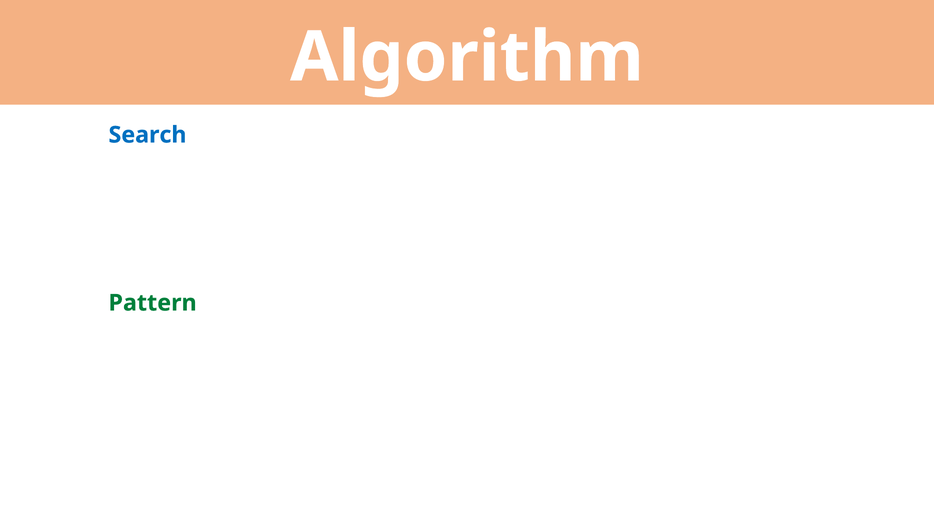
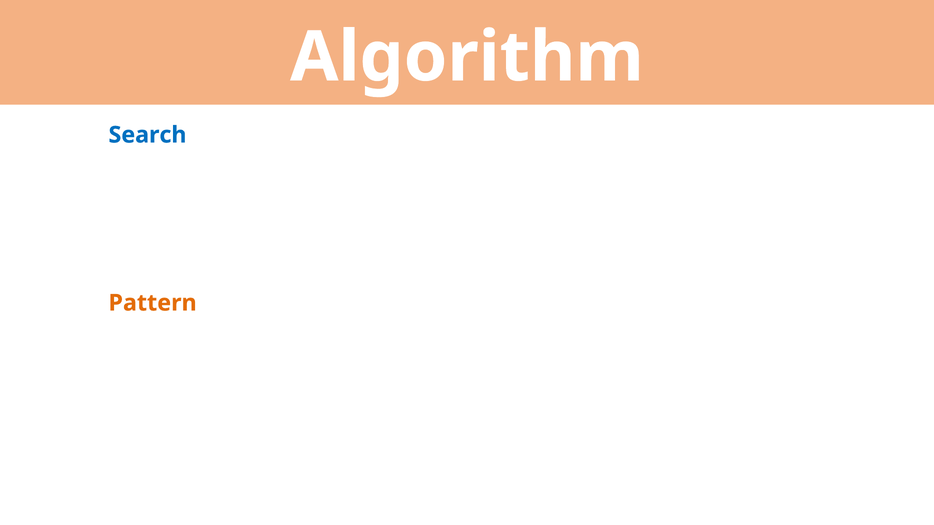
Pattern colour: green -> orange (153, 303)
